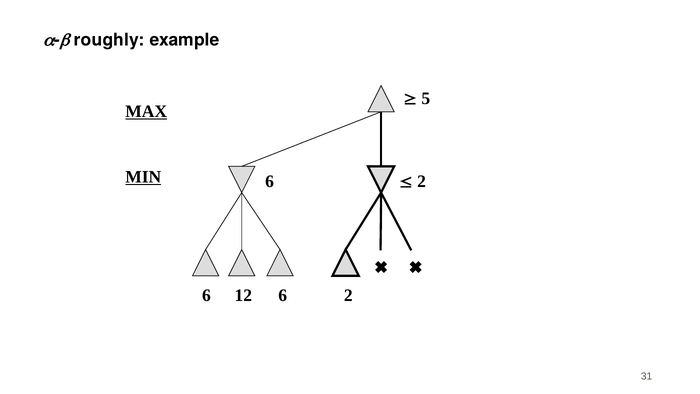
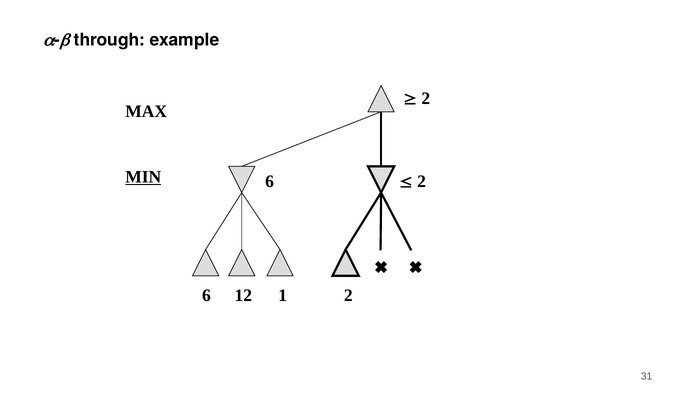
roughly: roughly -> through (109, 40)
5: 5 -> 2 (426, 98)
MAX underline: present -> none (146, 111)
12 6: 6 -> 1 (283, 295)
